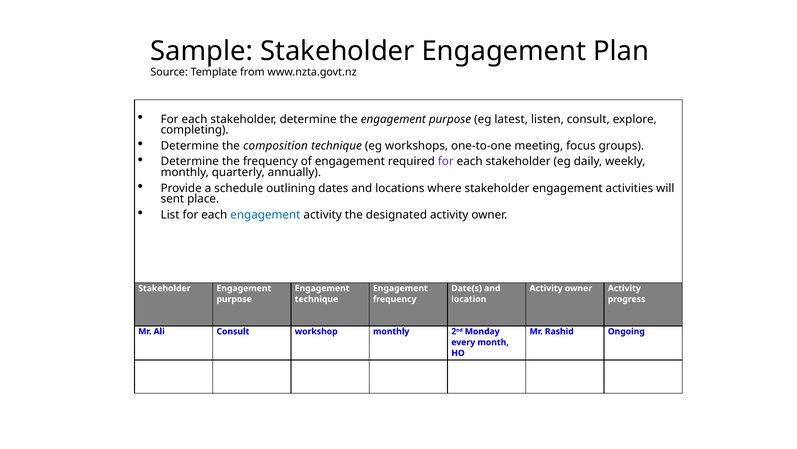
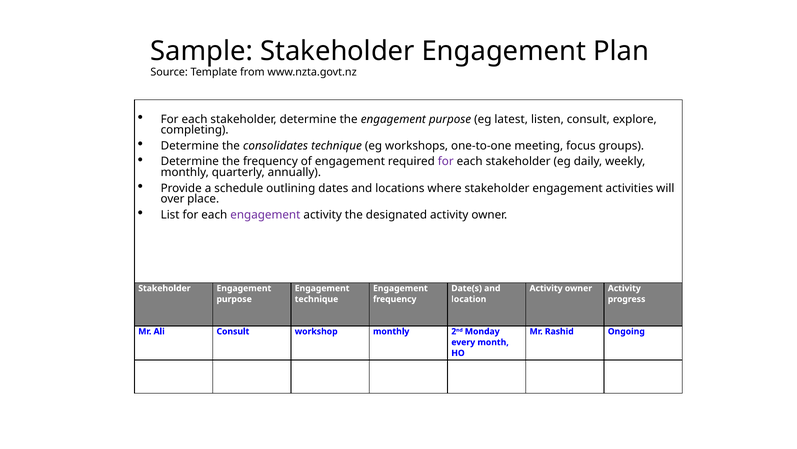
composition: composition -> consolidates (276, 146)
sent: sent -> over (172, 199)
engagement colour: blue -> purple (265, 215)
